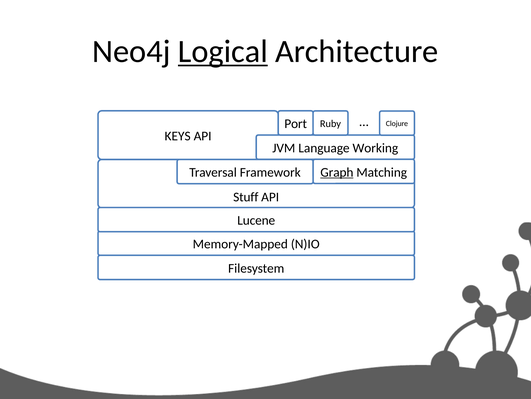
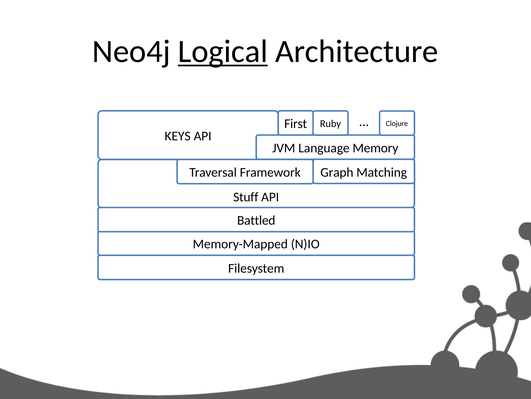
Port: Port -> First (296, 124)
Working: Working -> Memory (375, 148)
Graph underline: present -> none (337, 172)
Lucene: Lucene -> Battled (256, 220)
